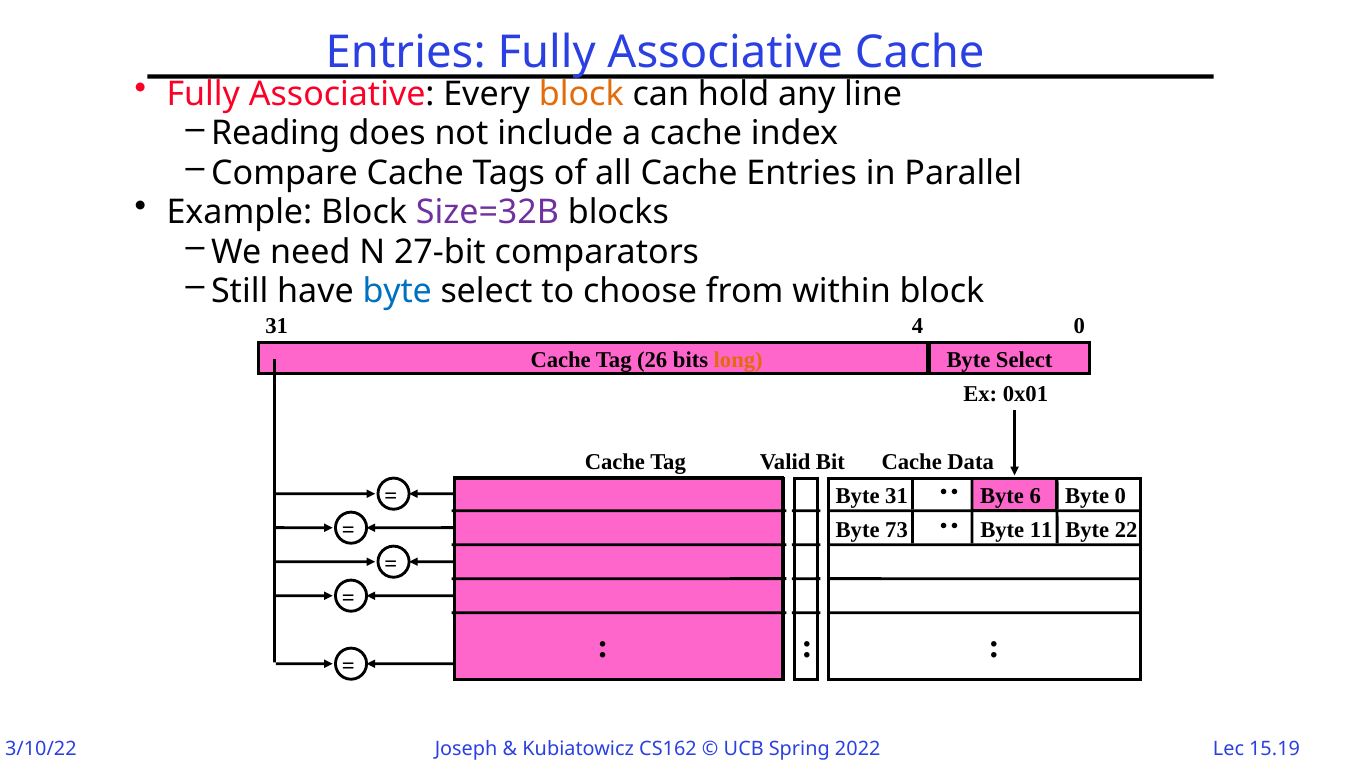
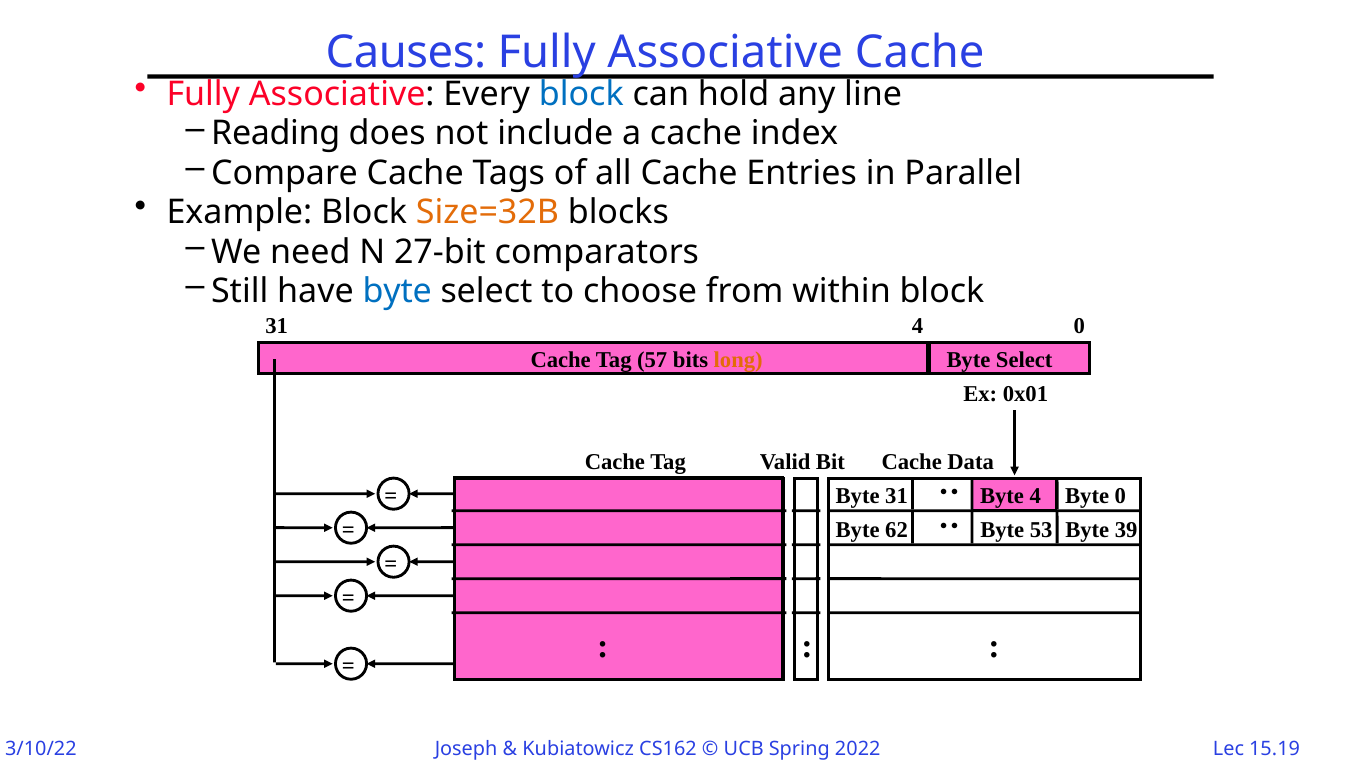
Entries: Entries -> Causes (406, 53)
block colour: orange -> blue (581, 94)
Size=32B colour: purple -> orange (487, 213)
26: 26 -> 57 (652, 360)
Byte 6: 6 -> 4 (1035, 496)
73: 73 -> 62 (897, 530)
11: 11 -> 53 (1041, 530)
22: 22 -> 39 (1126, 530)
